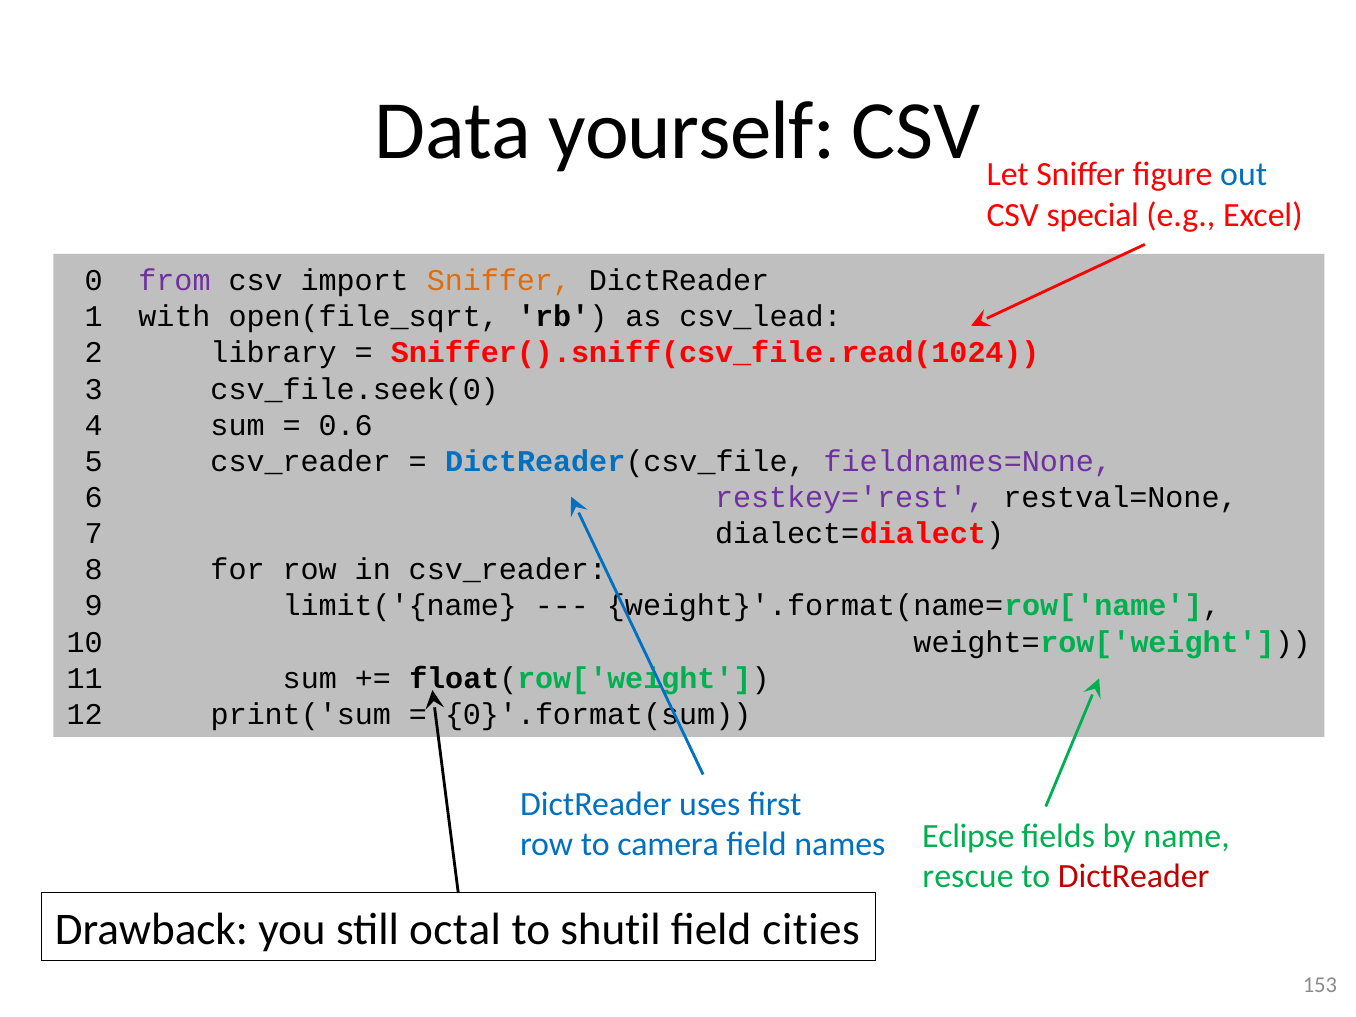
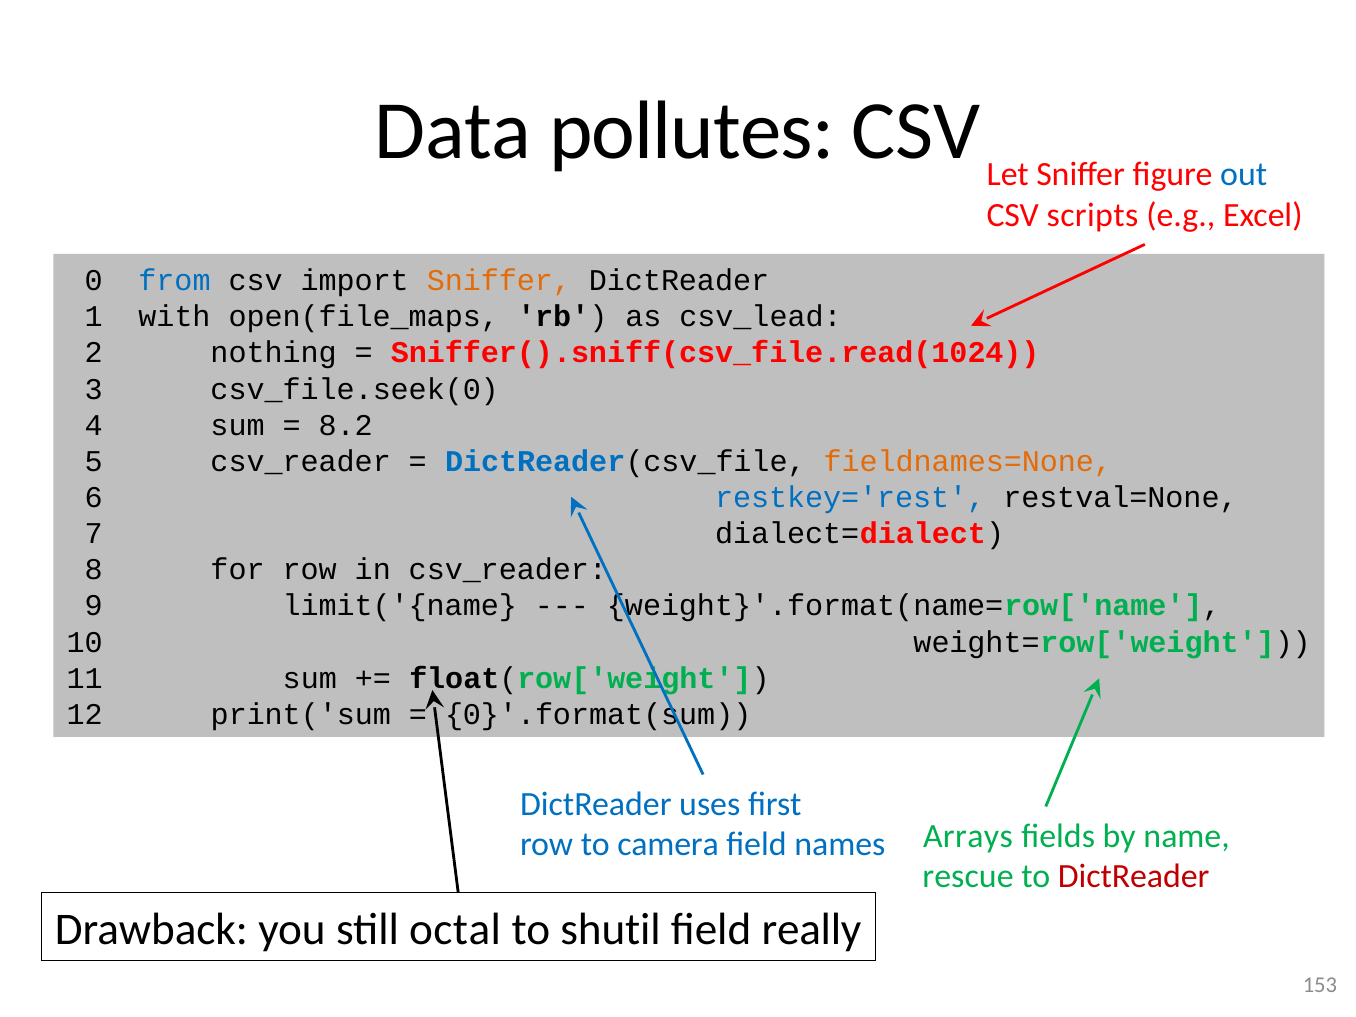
yourself: yourself -> pollutes (692, 131)
special: special -> scripts (1093, 215)
from colour: purple -> blue (175, 281)
open(file_sqrt: open(file_sqrt -> open(file_maps (364, 317)
library: library -> nothing (274, 353)
0.6: 0.6 -> 8.2 (346, 425)
fieldnames=None colour: purple -> orange (968, 461)
restkey='rest colour: purple -> blue (850, 498)
Eclipse: Eclipse -> Arrays (968, 836)
cities: cities -> really (811, 930)
